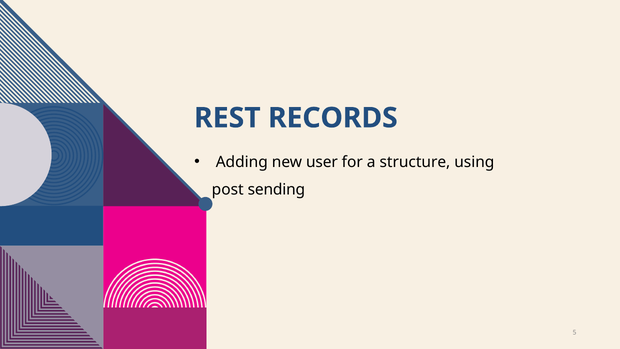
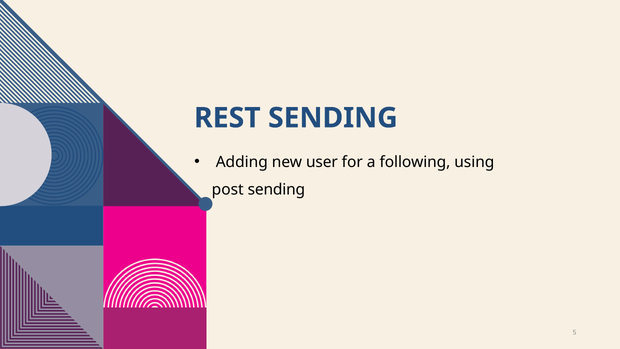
REST RECORDS: RECORDS -> SENDING (333, 118)
structure: structure -> following (415, 162)
